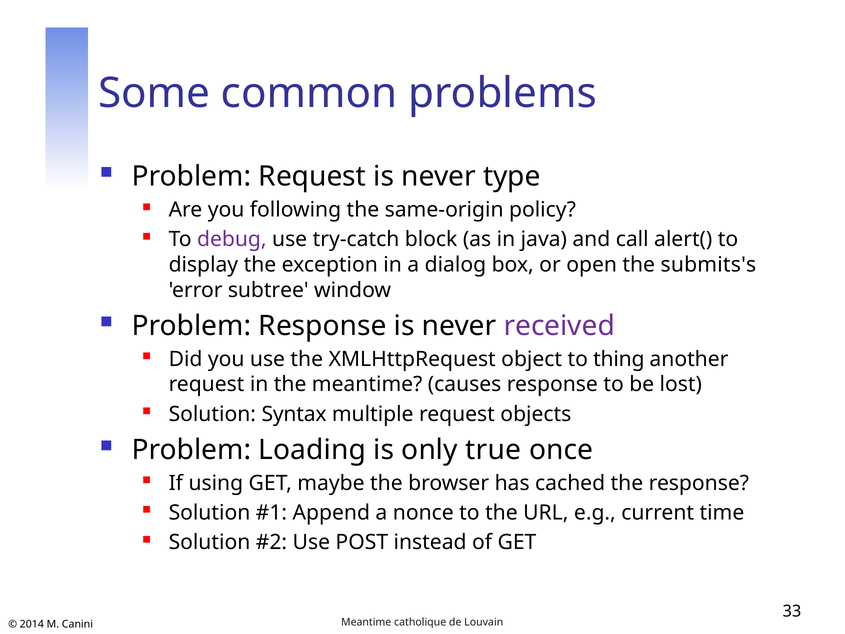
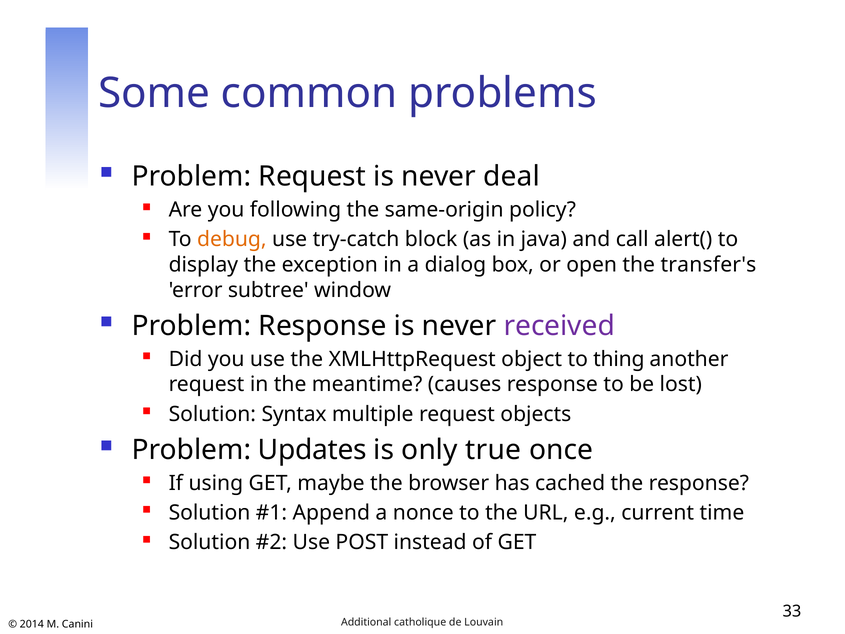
type: type -> deal (512, 176)
debug colour: purple -> orange (232, 239)
submits's: submits's -> transfer's (708, 265)
Loading: Loading -> Updates (312, 450)
Meantime: Meantime -> Additional (366, 622)
